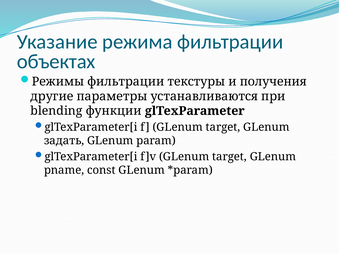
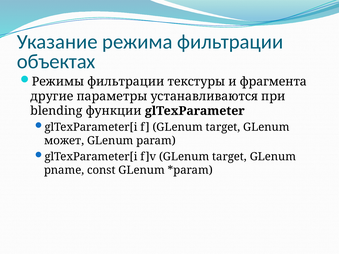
получения: получения -> фрагмента (273, 82)
задать: задать -> может (64, 141)
